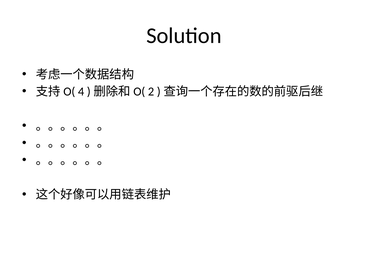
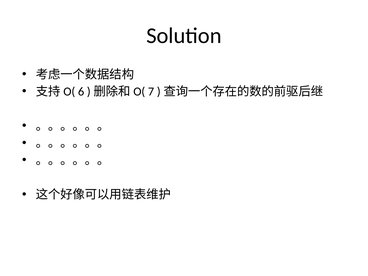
4: 4 -> 6 (81, 92)
2: 2 -> 7 (151, 92)
